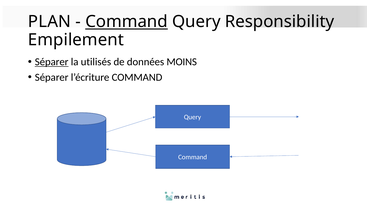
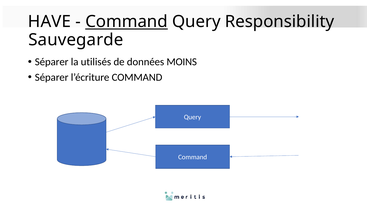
PLAN: PLAN -> HAVE (49, 22)
Empilement: Empilement -> Sauvegarde (76, 40)
Séparer underline: present -> none (52, 62)
